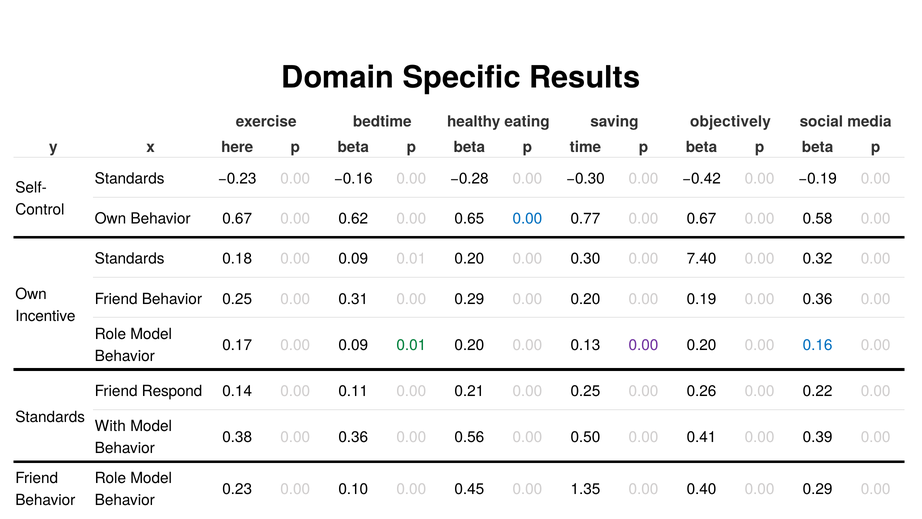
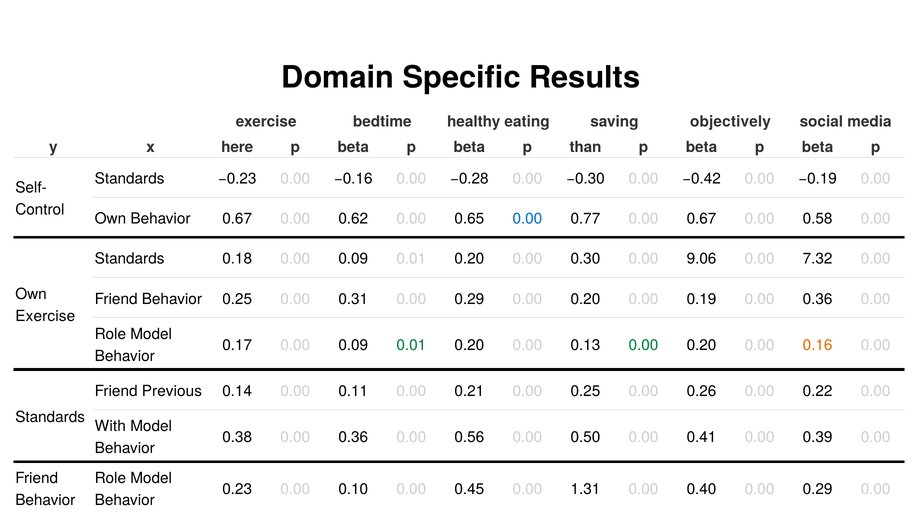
time: time -> than (585, 147)
7.40: 7.40 -> 9.06 (702, 259)
0.32: 0.32 -> 7.32 (818, 259)
Incentive: Incentive -> Exercise (45, 316)
0.00 colour: purple -> green (643, 345)
0.16 colour: blue -> orange (818, 345)
Respond: Respond -> Previous (172, 391)
1.35: 1.35 -> 1.31 (585, 489)
